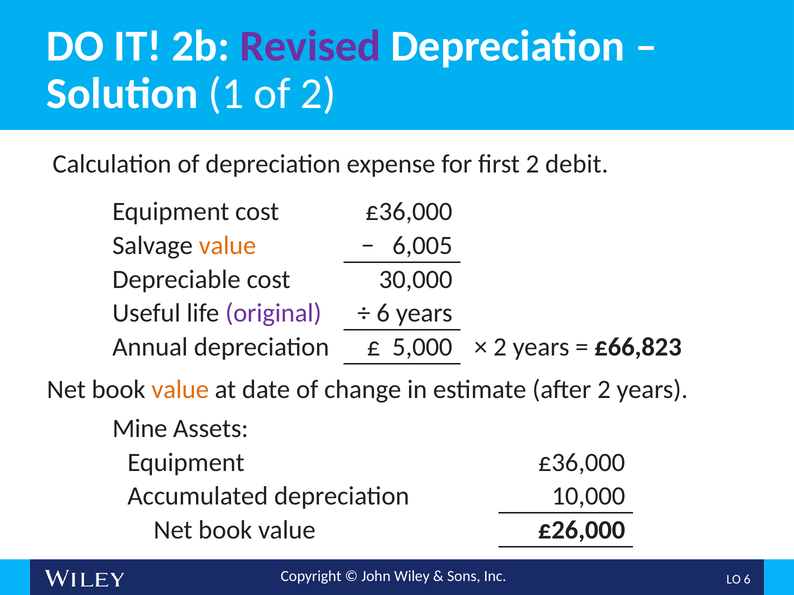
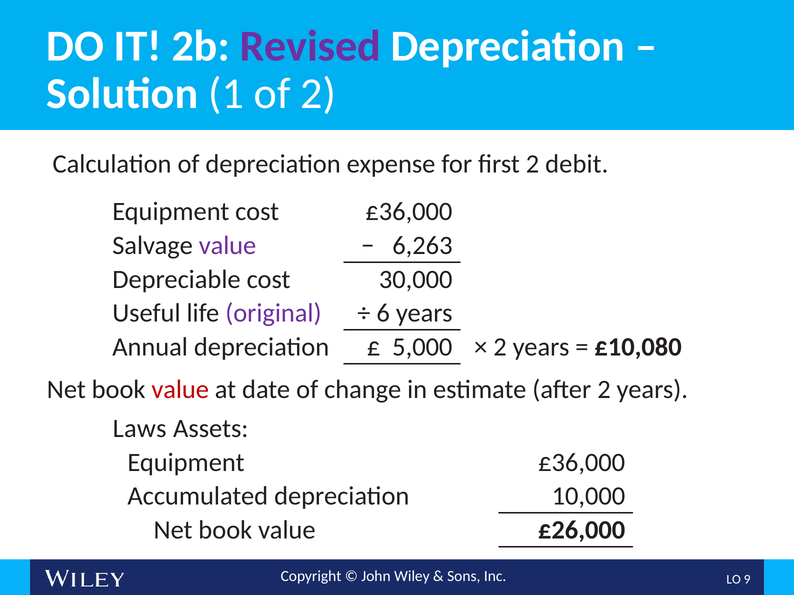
value colour: orange -> purple (228, 246)
6,005: 6,005 -> 6,263 (422, 246)
£66,823: £66,823 -> £10,080 (638, 347)
value colour: orange -> red (180, 390)
Mine: Mine -> Laws (140, 429)
O 6: 6 -> 9 (747, 580)
